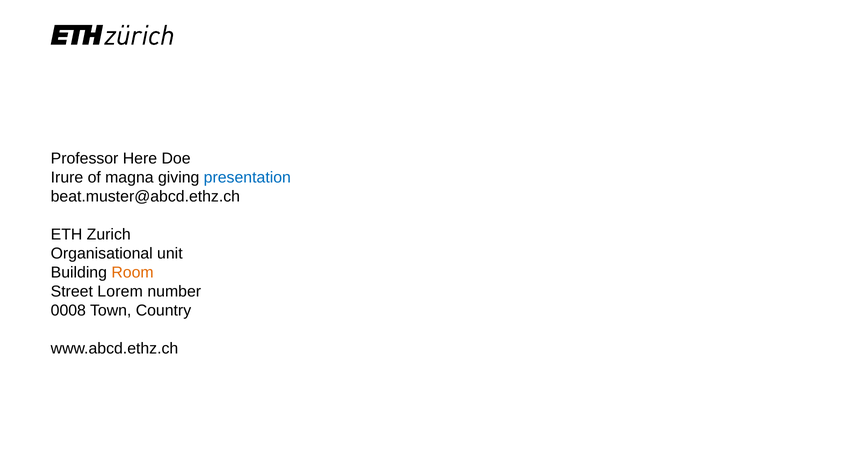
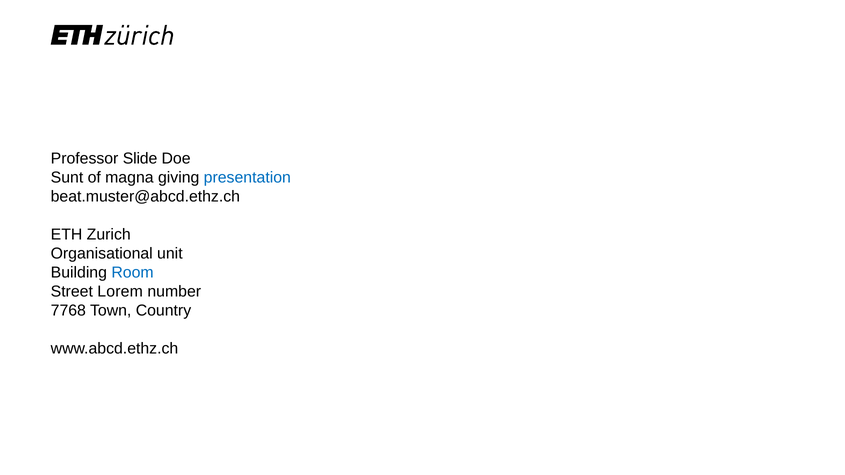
Here: Here -> Slide (140, 159)
Irure: Irure -> Sunt (67, 178)
Room colour: orange -> blue (133, 273)
0008: 0008 -> 7768 (68, 311)
